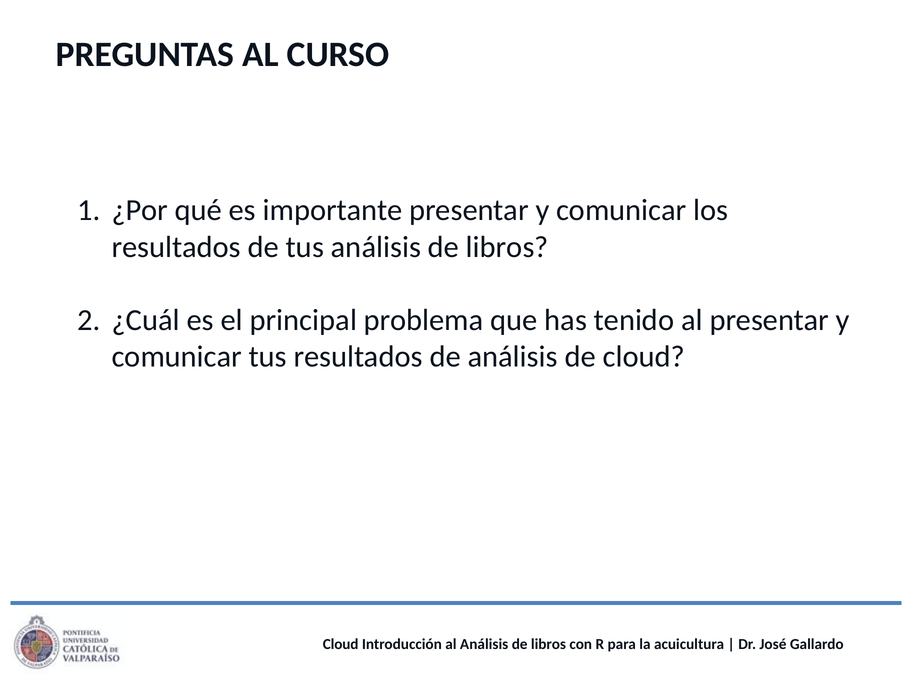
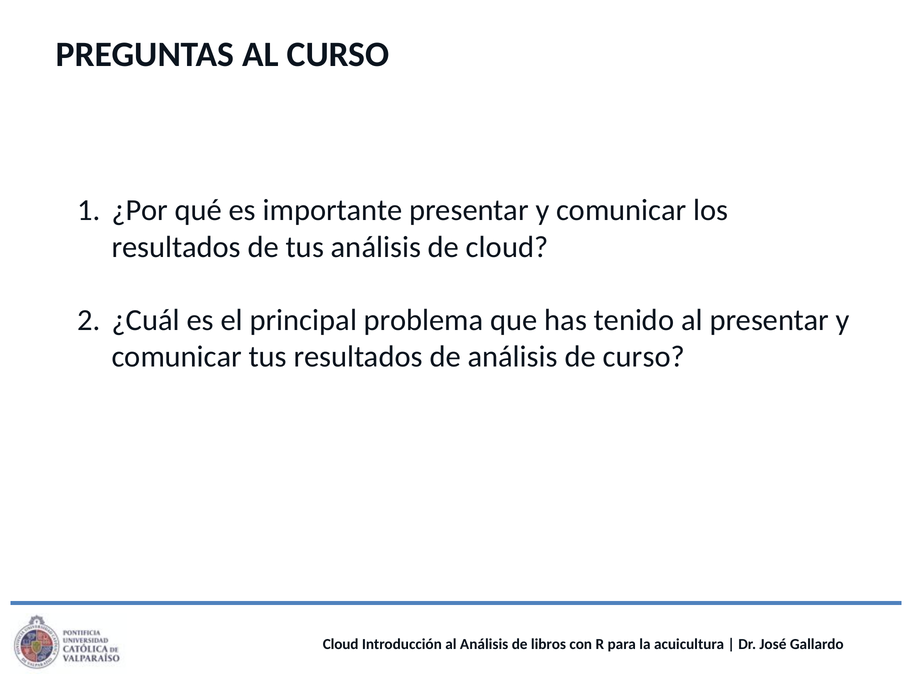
tus análisis de libros: libros -> cloud (507, 247)
de cloud: cloud -> curso (644, 357)
